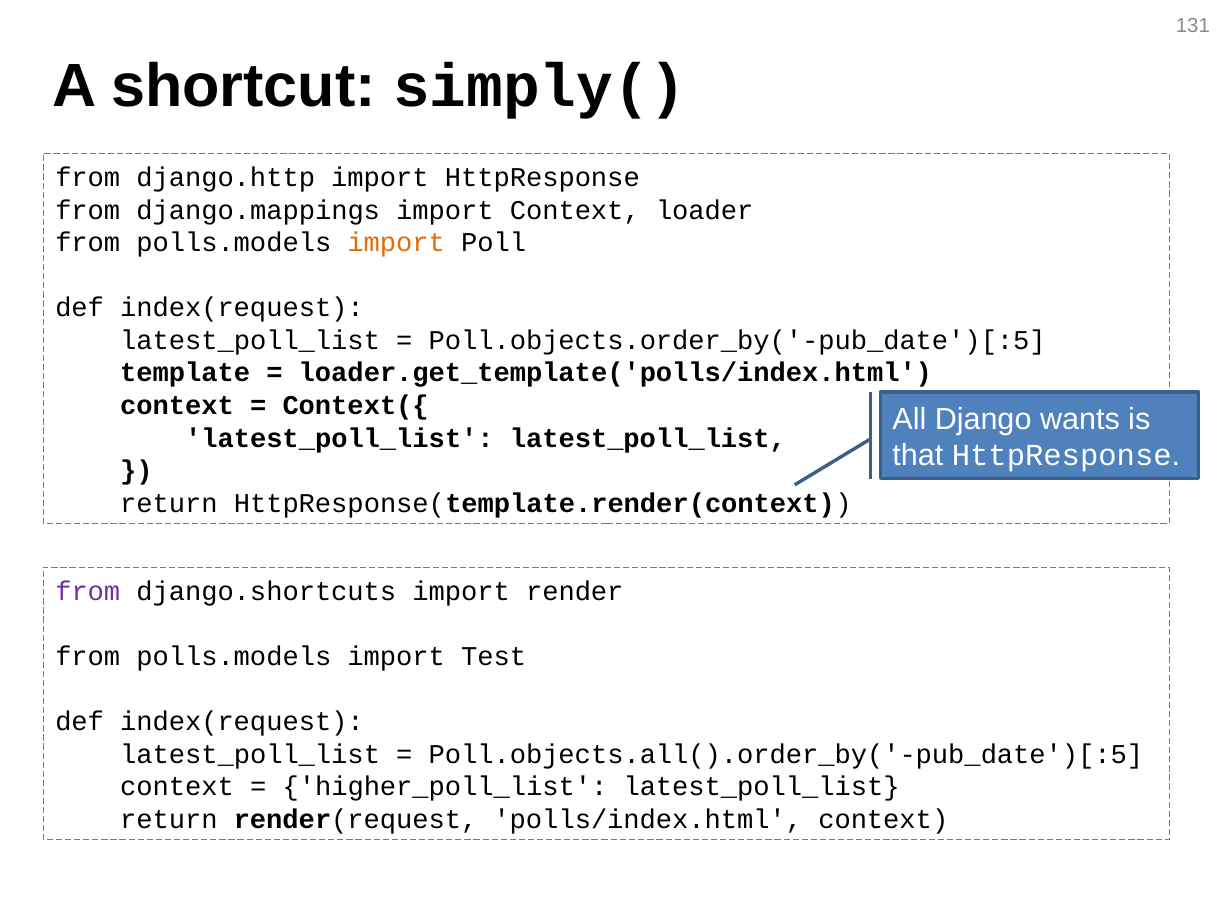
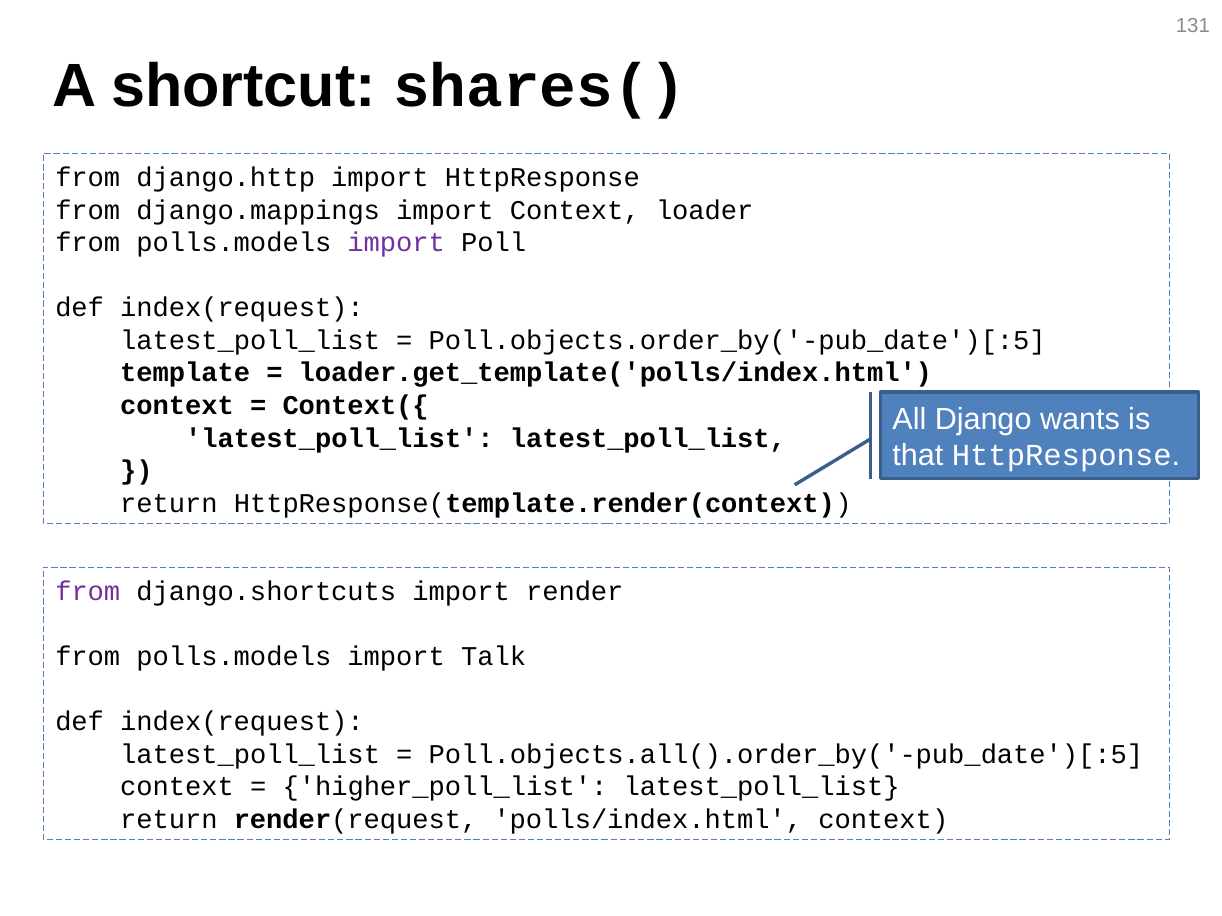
simply(: simply( -> shares( (540, 87)
import colour: orange -> purple (396, 243)
Test: Test -> Talk (494, 657)
